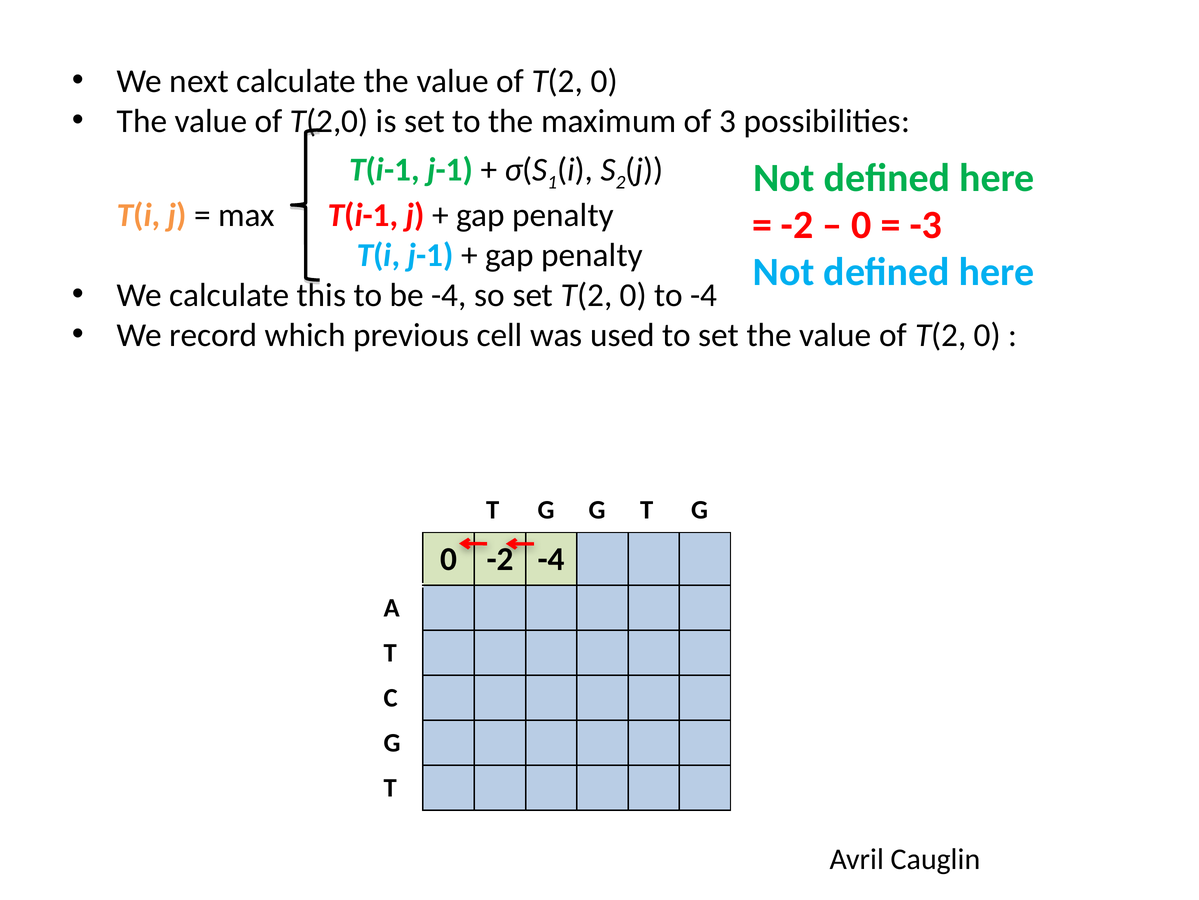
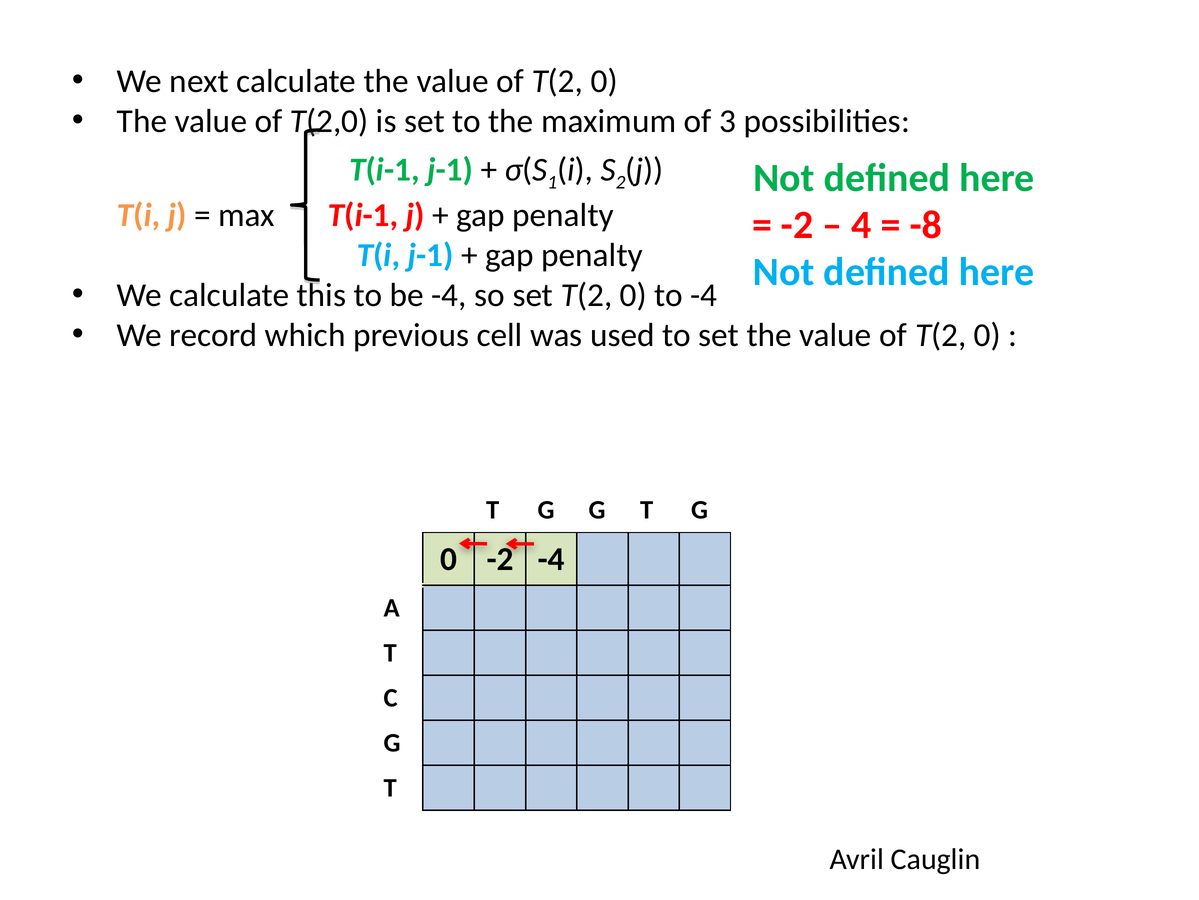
0: 0 -> 4 (862, 225)
-3: -3 -> -8 (926, 225)
